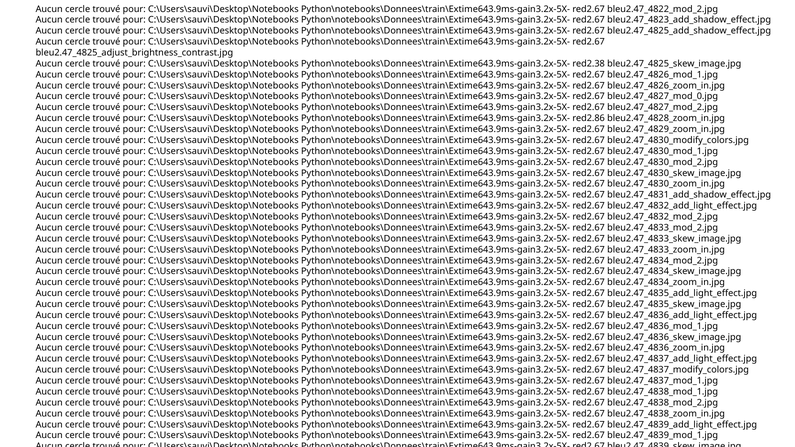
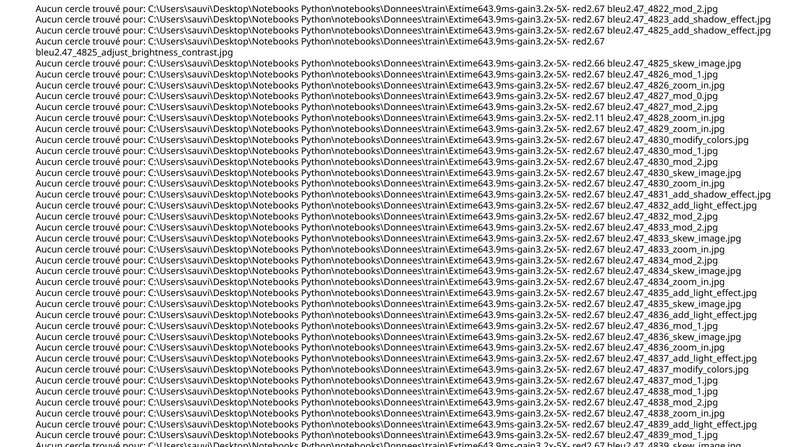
red2.38: red2.38 -> red2.66 (589, 64)
red2.86: red2.86 -> red2.11 (589, 118)
